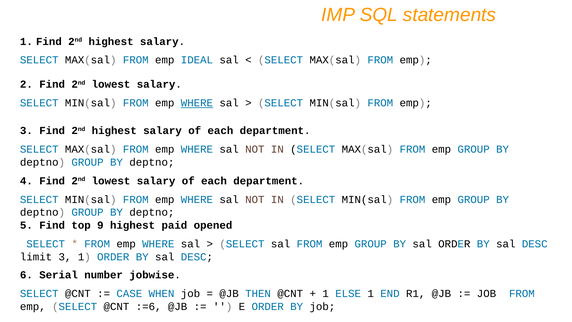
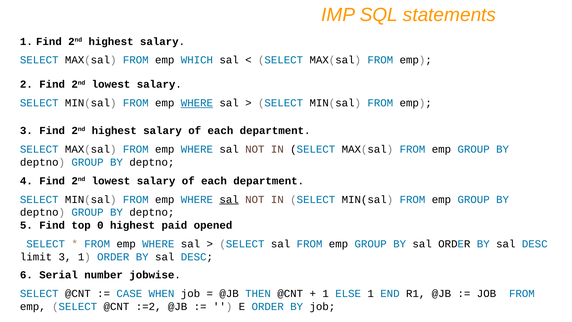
IDEAL: IDEAL -> WHICH (197, 60)
sal underline: none -> present (229, 199)
9: 9 -> 0 (100, 225)
:=6: :=6 -> :=2 (149, 306)
